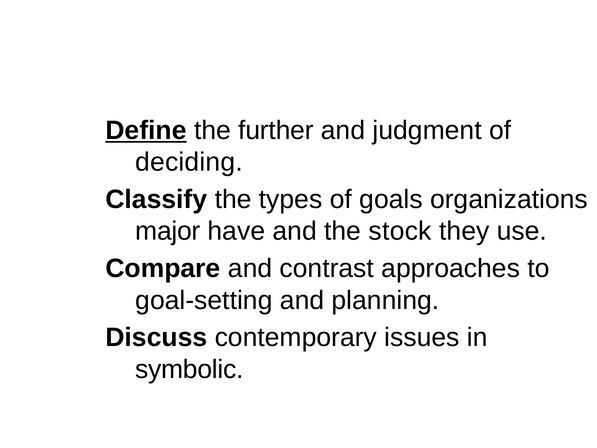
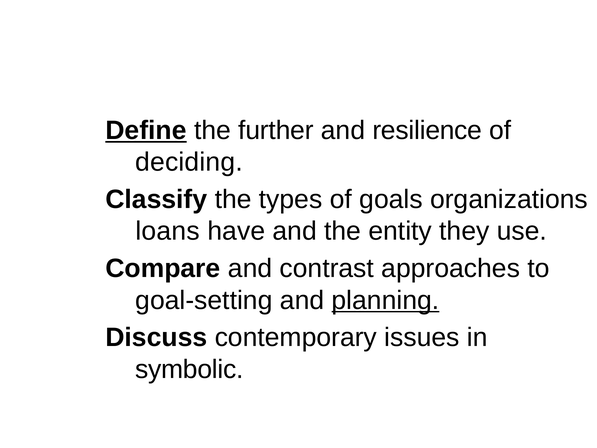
judgment: judgment -> resilience (427, 130)
major: major -> loans (168, 231)
stock: stock -> entity (400, 231)
planning underline: none -> present (385, 300)
